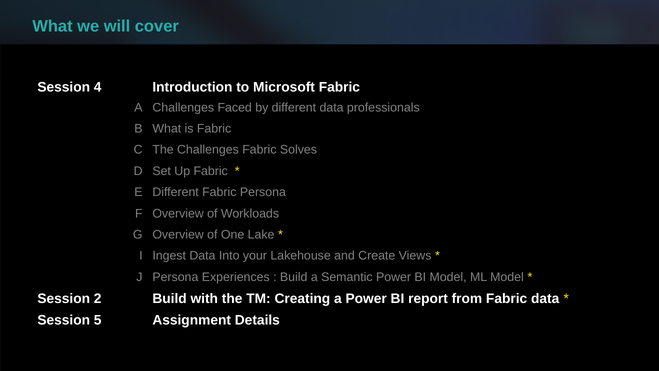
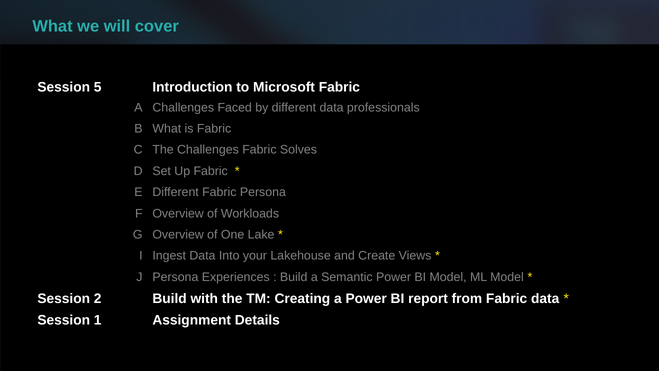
4: 4 -> 5 (98, 87)
5: 5 -> 1 (98, 320)
